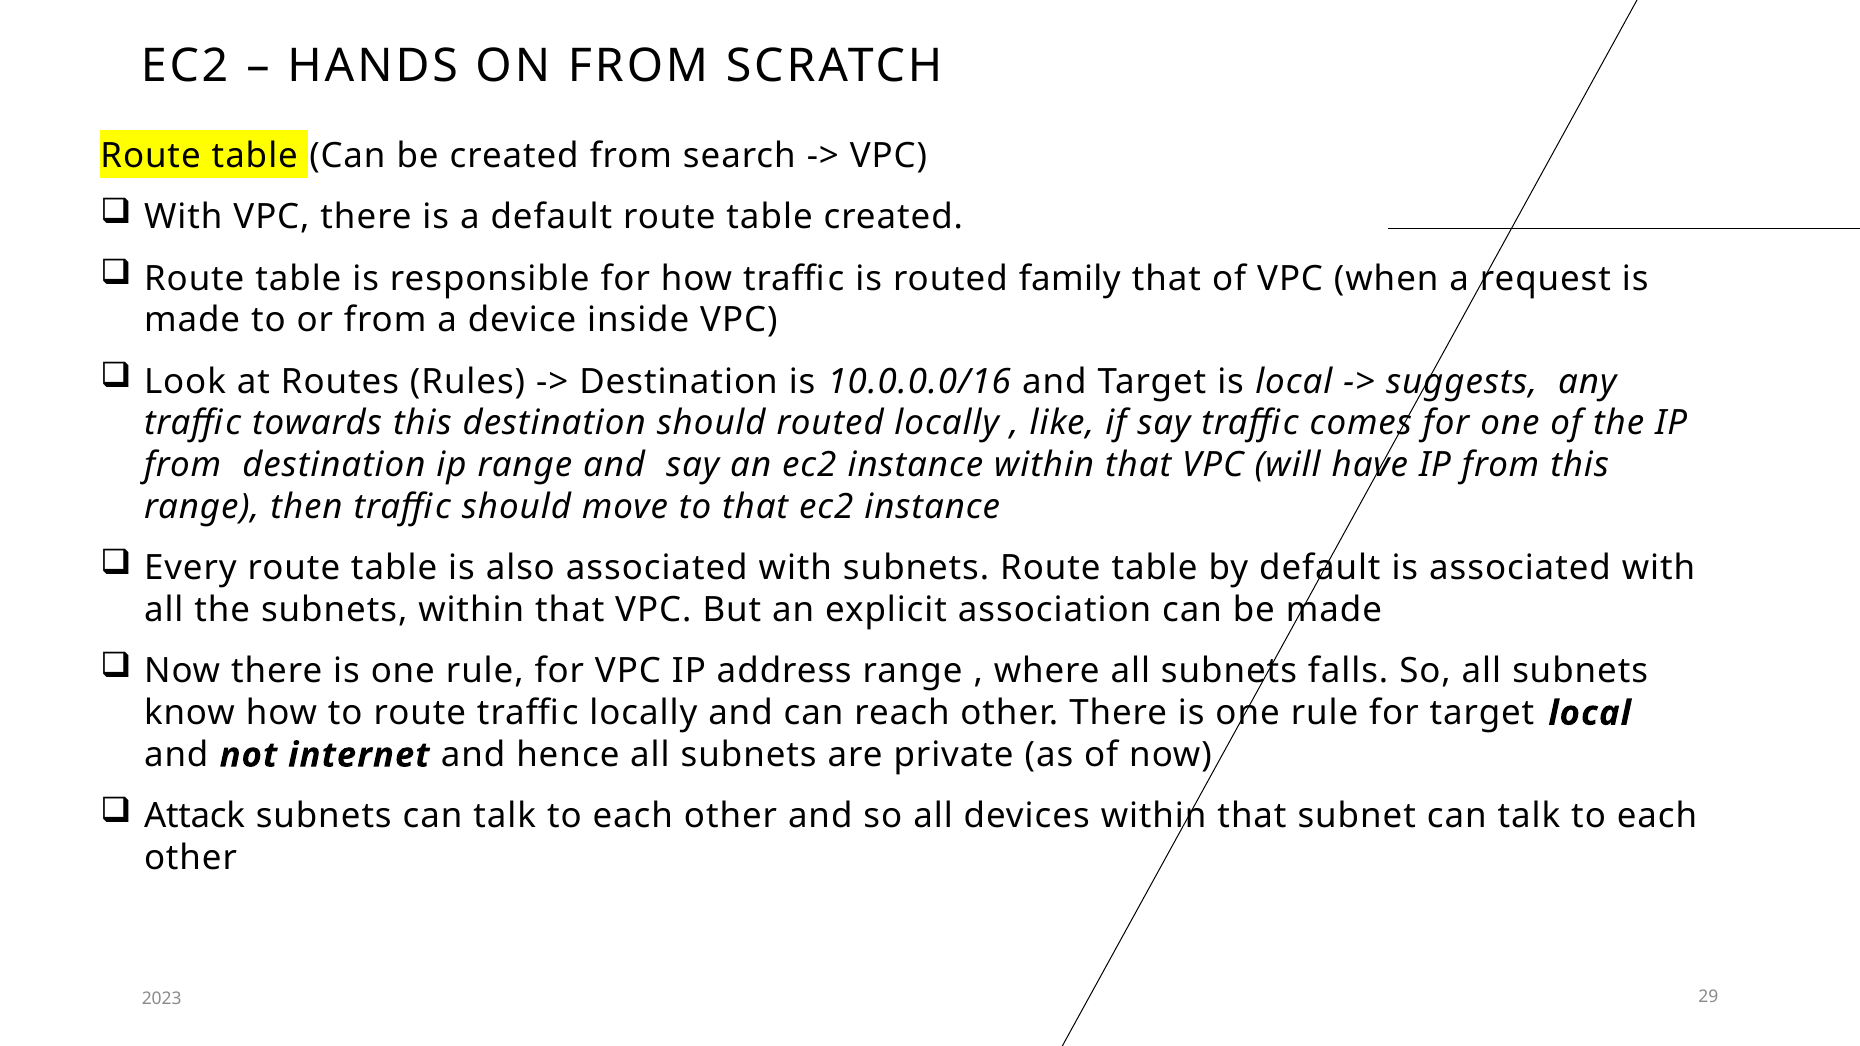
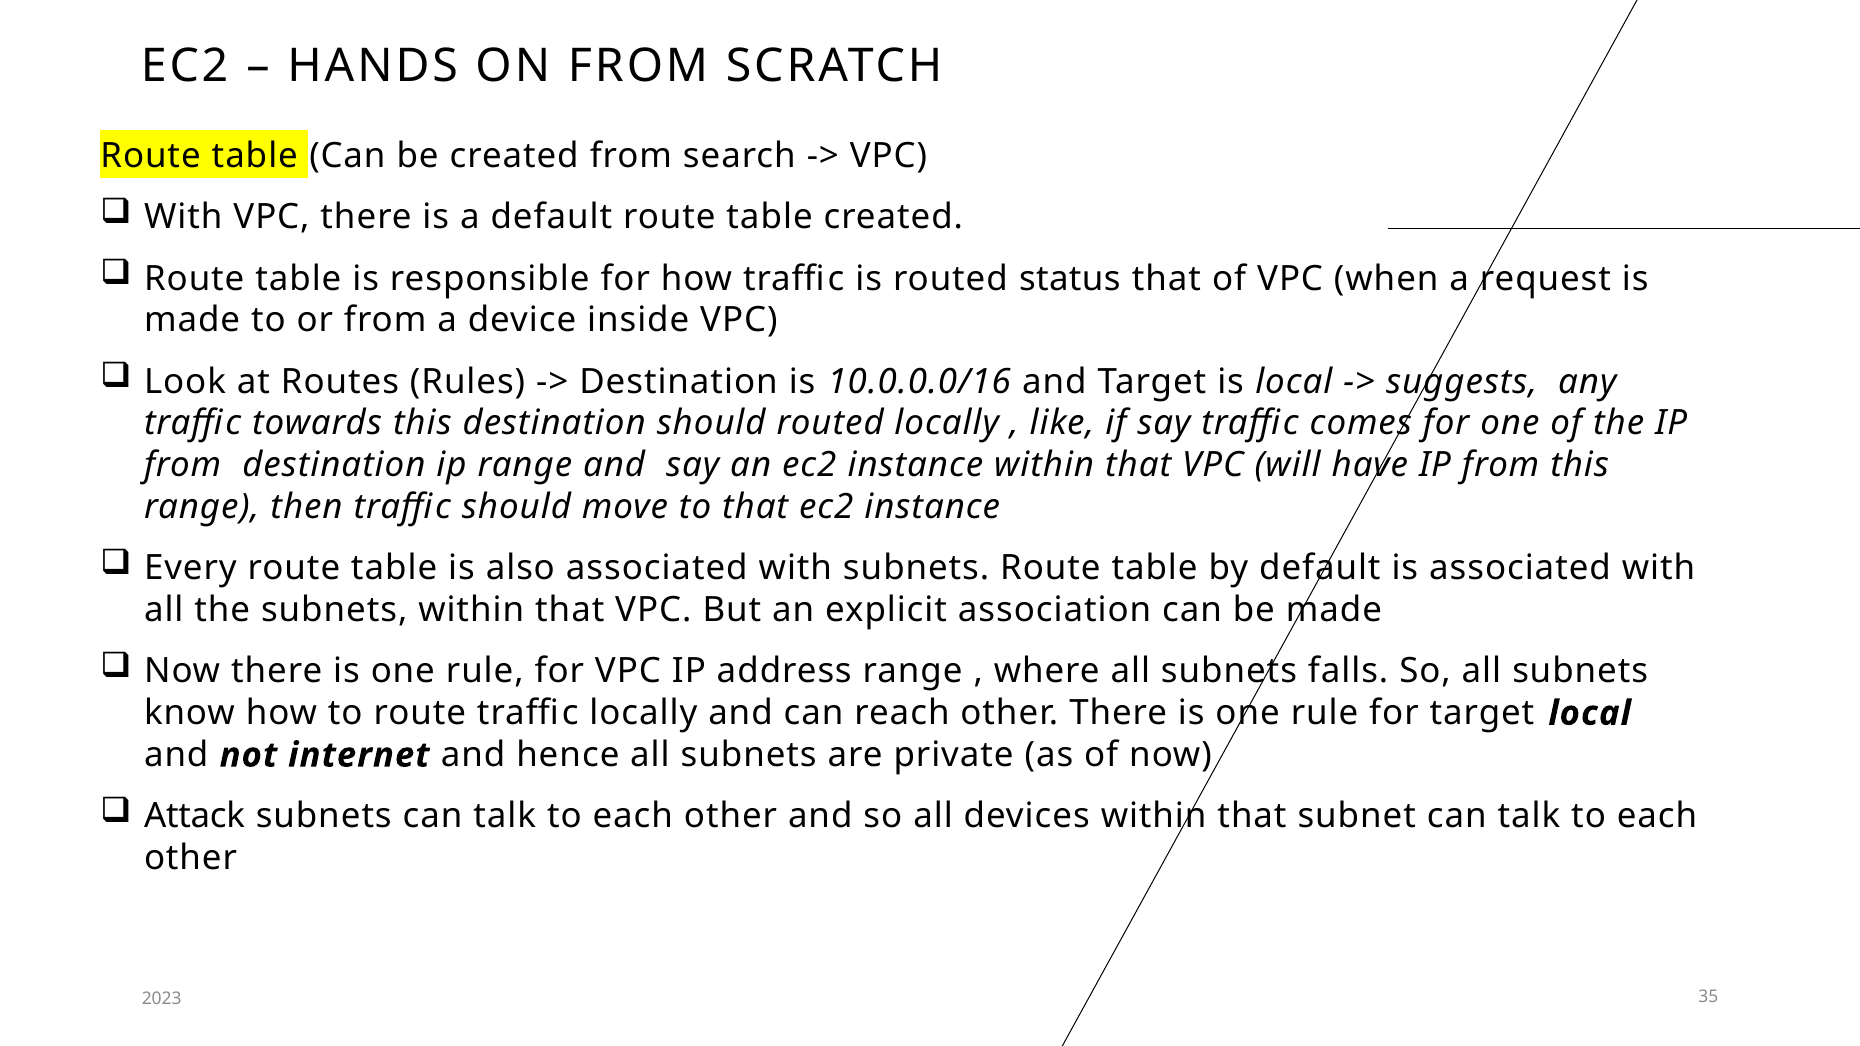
family: family -> status (1070, 279)
29: 29 -> 35 (1708, 997)
